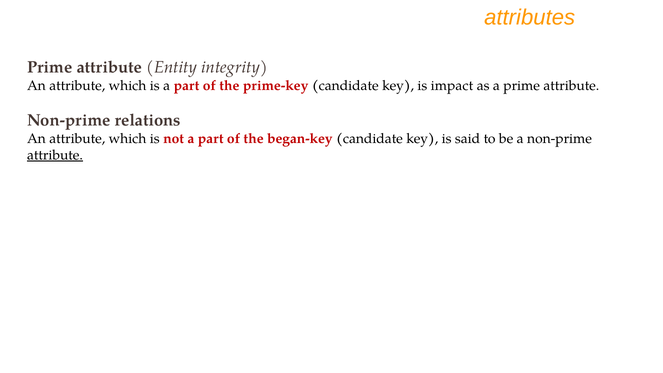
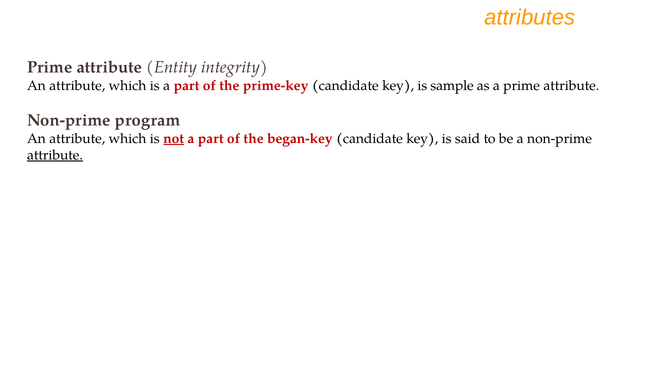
impact: impact -> sample (452, 85)
relations: relations -> program (148, 120)
not underline: none -> present (174, 139)
